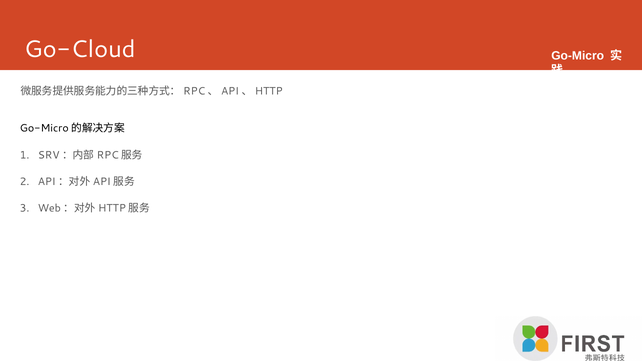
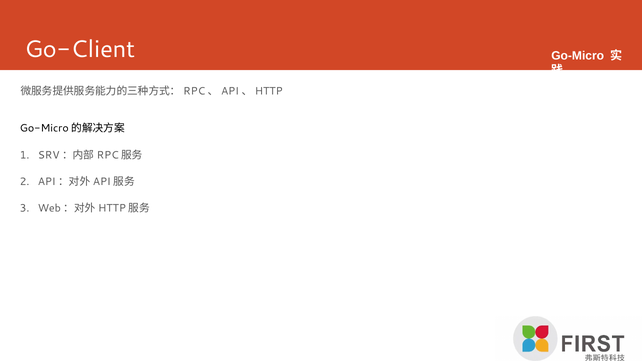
Go-Cloud: Go-Cloud -> Go-Client (80, 49)
